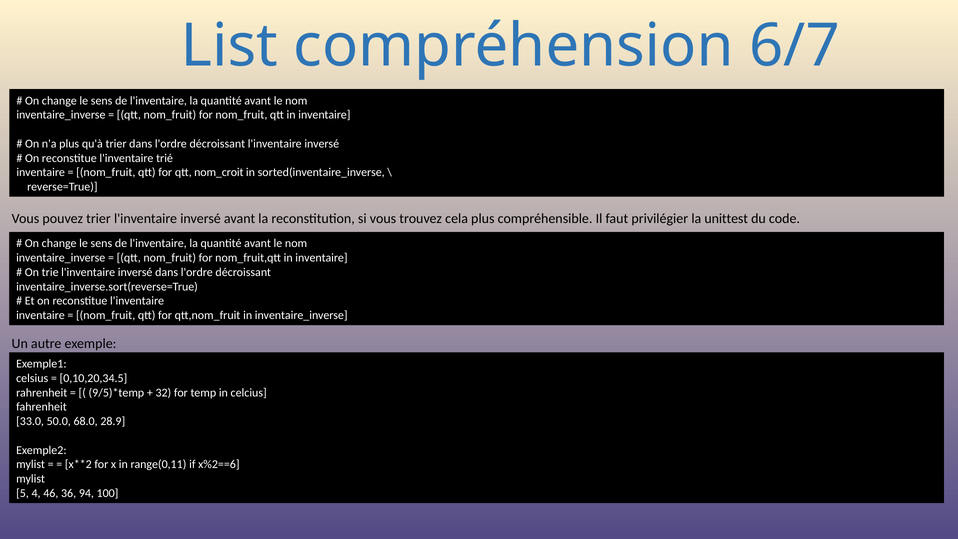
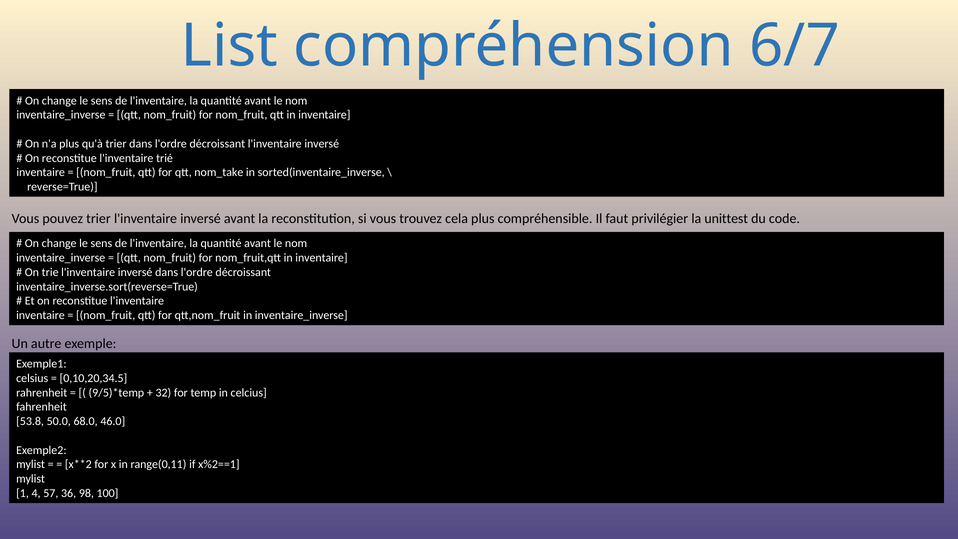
nom_croit: nom_croit -> nom_take (219, 172)
33.0: 33.0 -> 53.8 (30, 421)
28.9: 28.9 -> 46.0 (113, 421)
x%2==6: x%2==6 -> x%2==1 (219, 464)
5: 5 -> 1 (23, 493)
46: 46 -> 57 (51, 493)
94: 94 -> 98 (86, 493)
